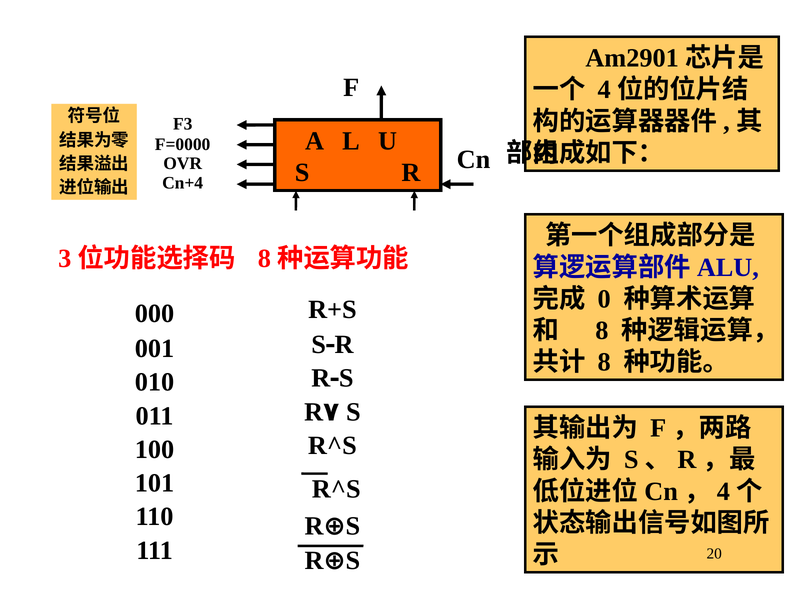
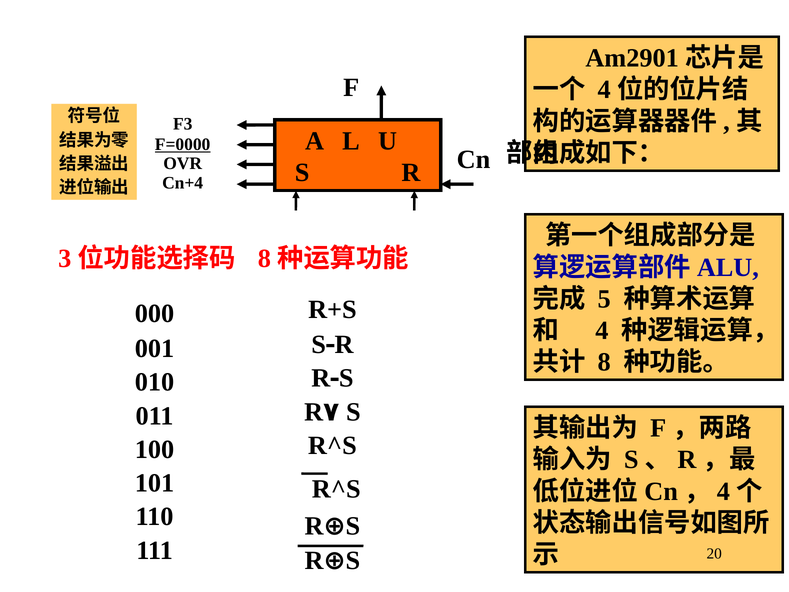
F=0000 underline: none -> present (183, 144)
0: 0 -> 5 (604, 299)
8: 8 -> 4 (602, 330)
